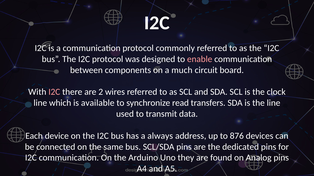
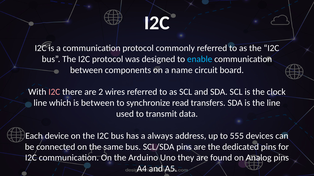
enable colour: pink -> light blue (200, 59)
much: much -> name (182, 70)
is available: available -> between (98, 103)
876: 876 -> 555 (237, 136)
